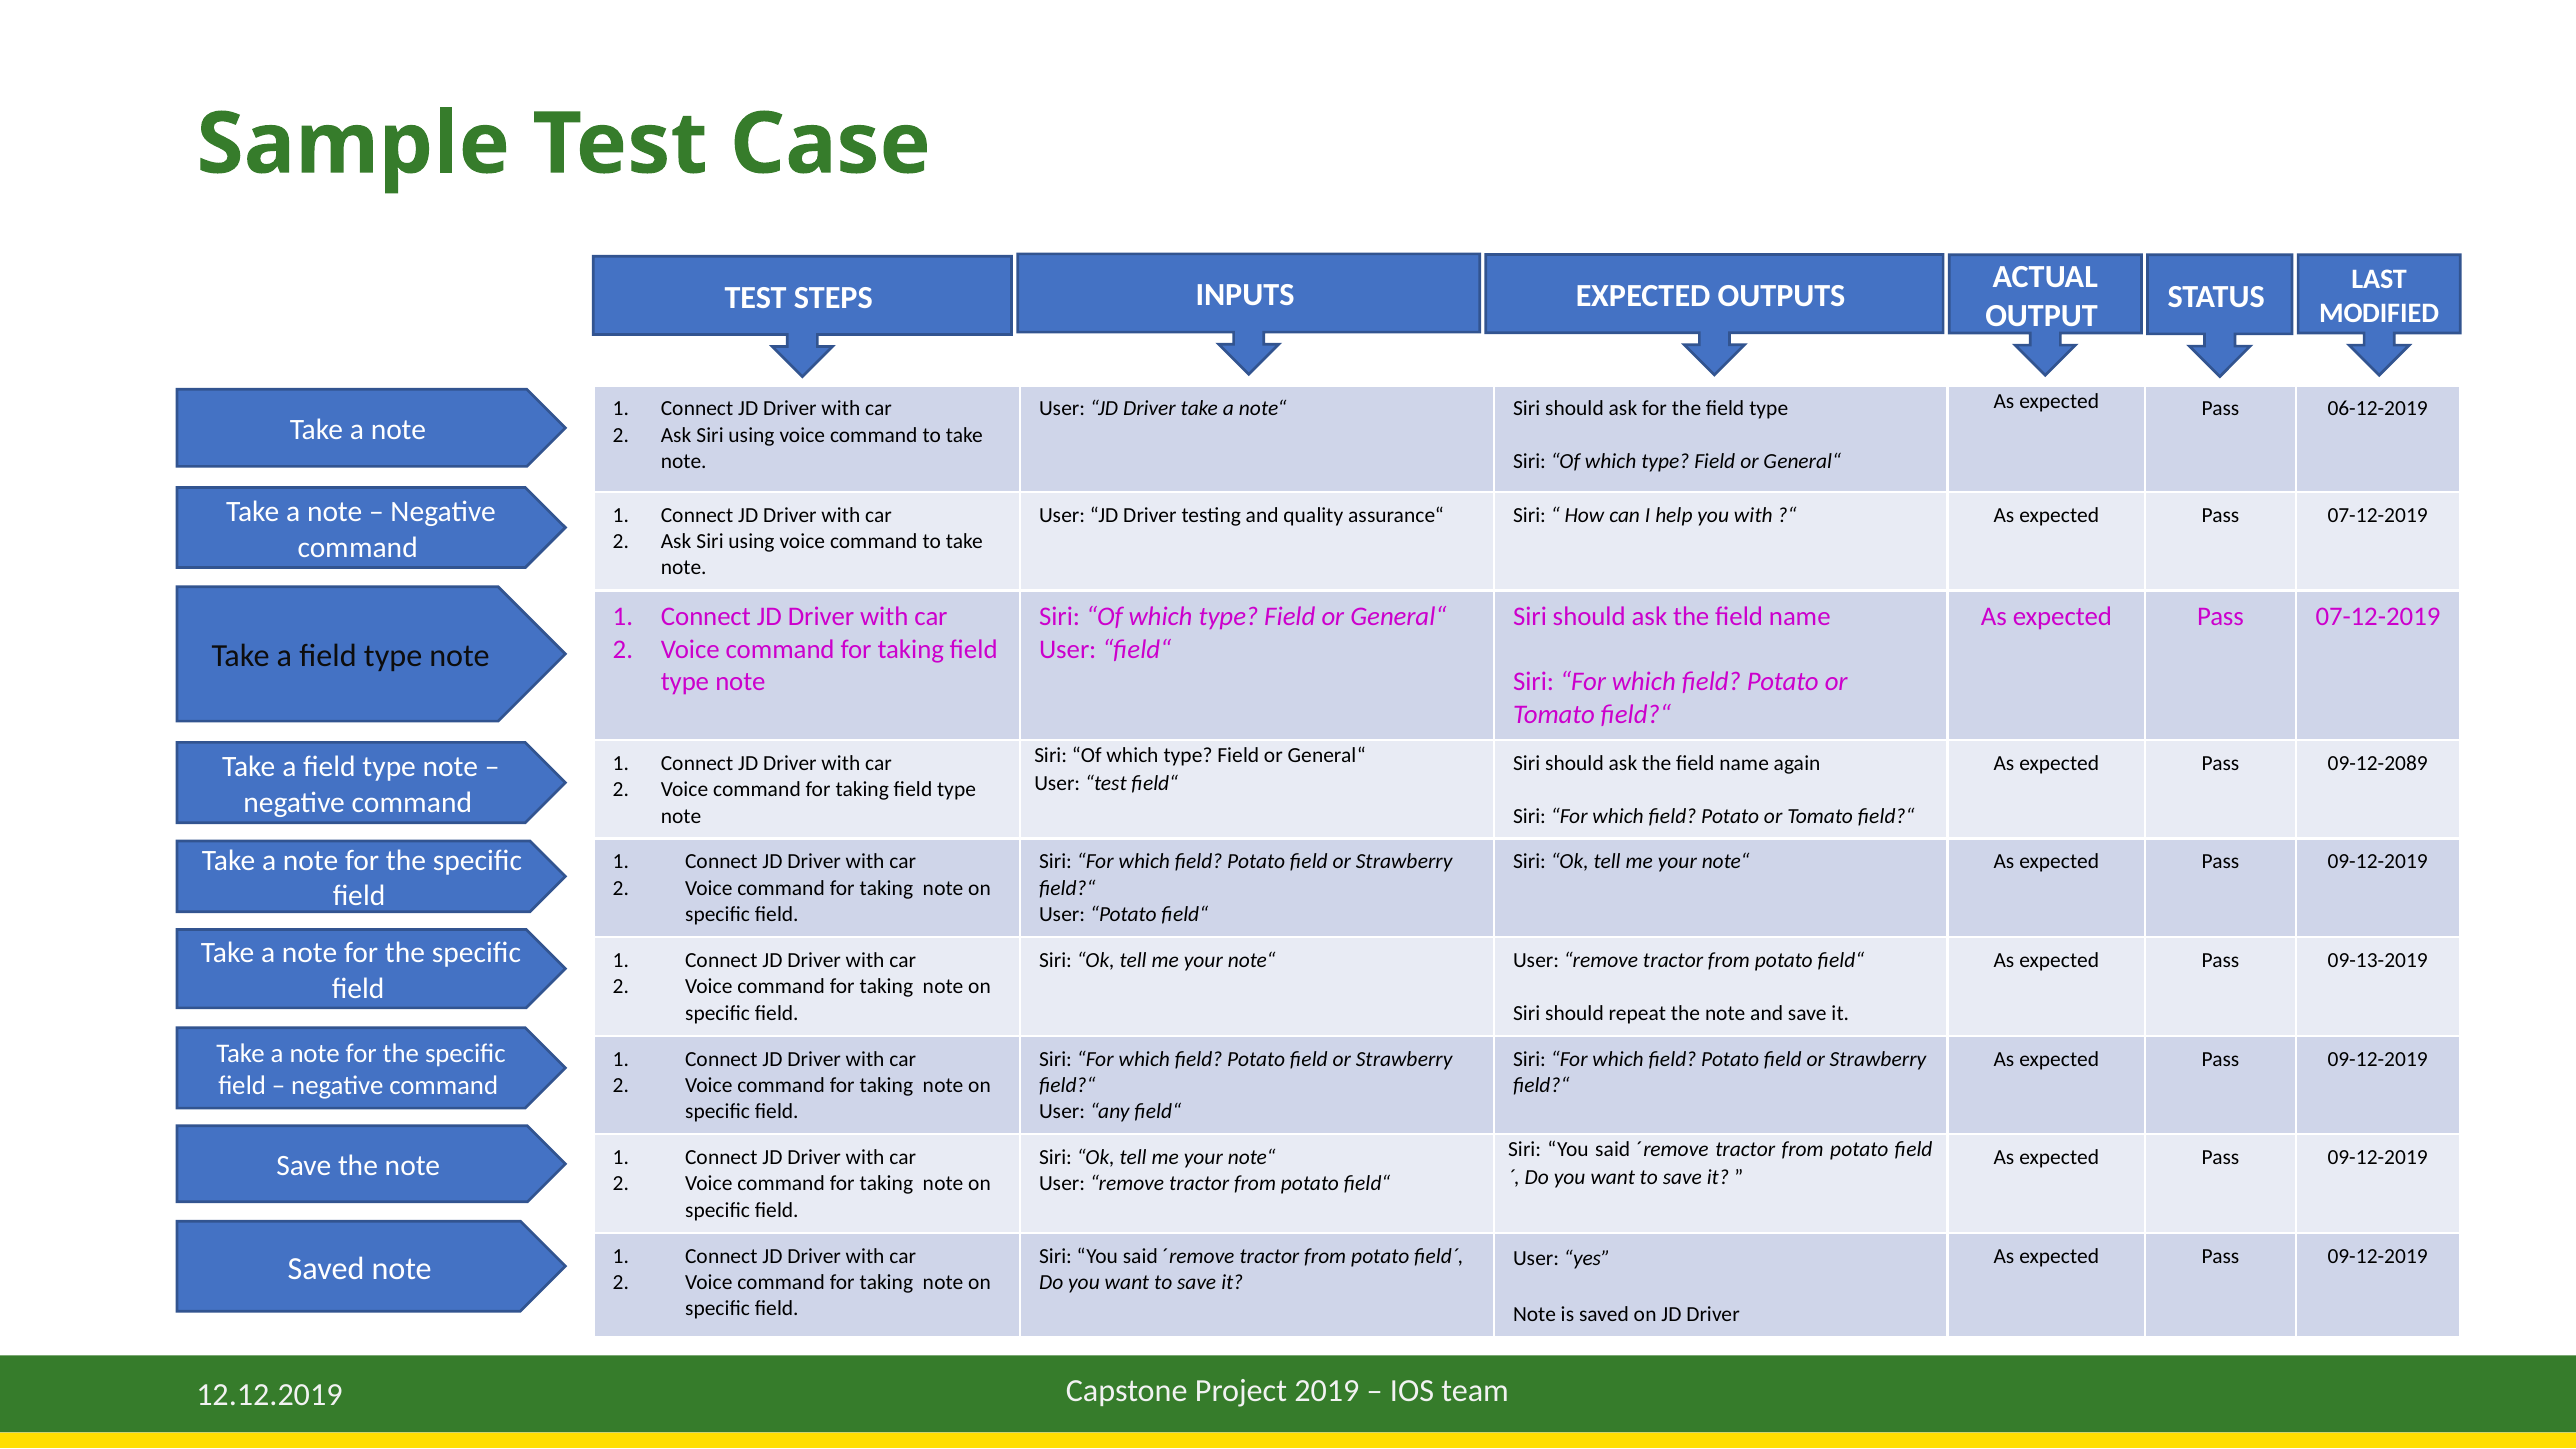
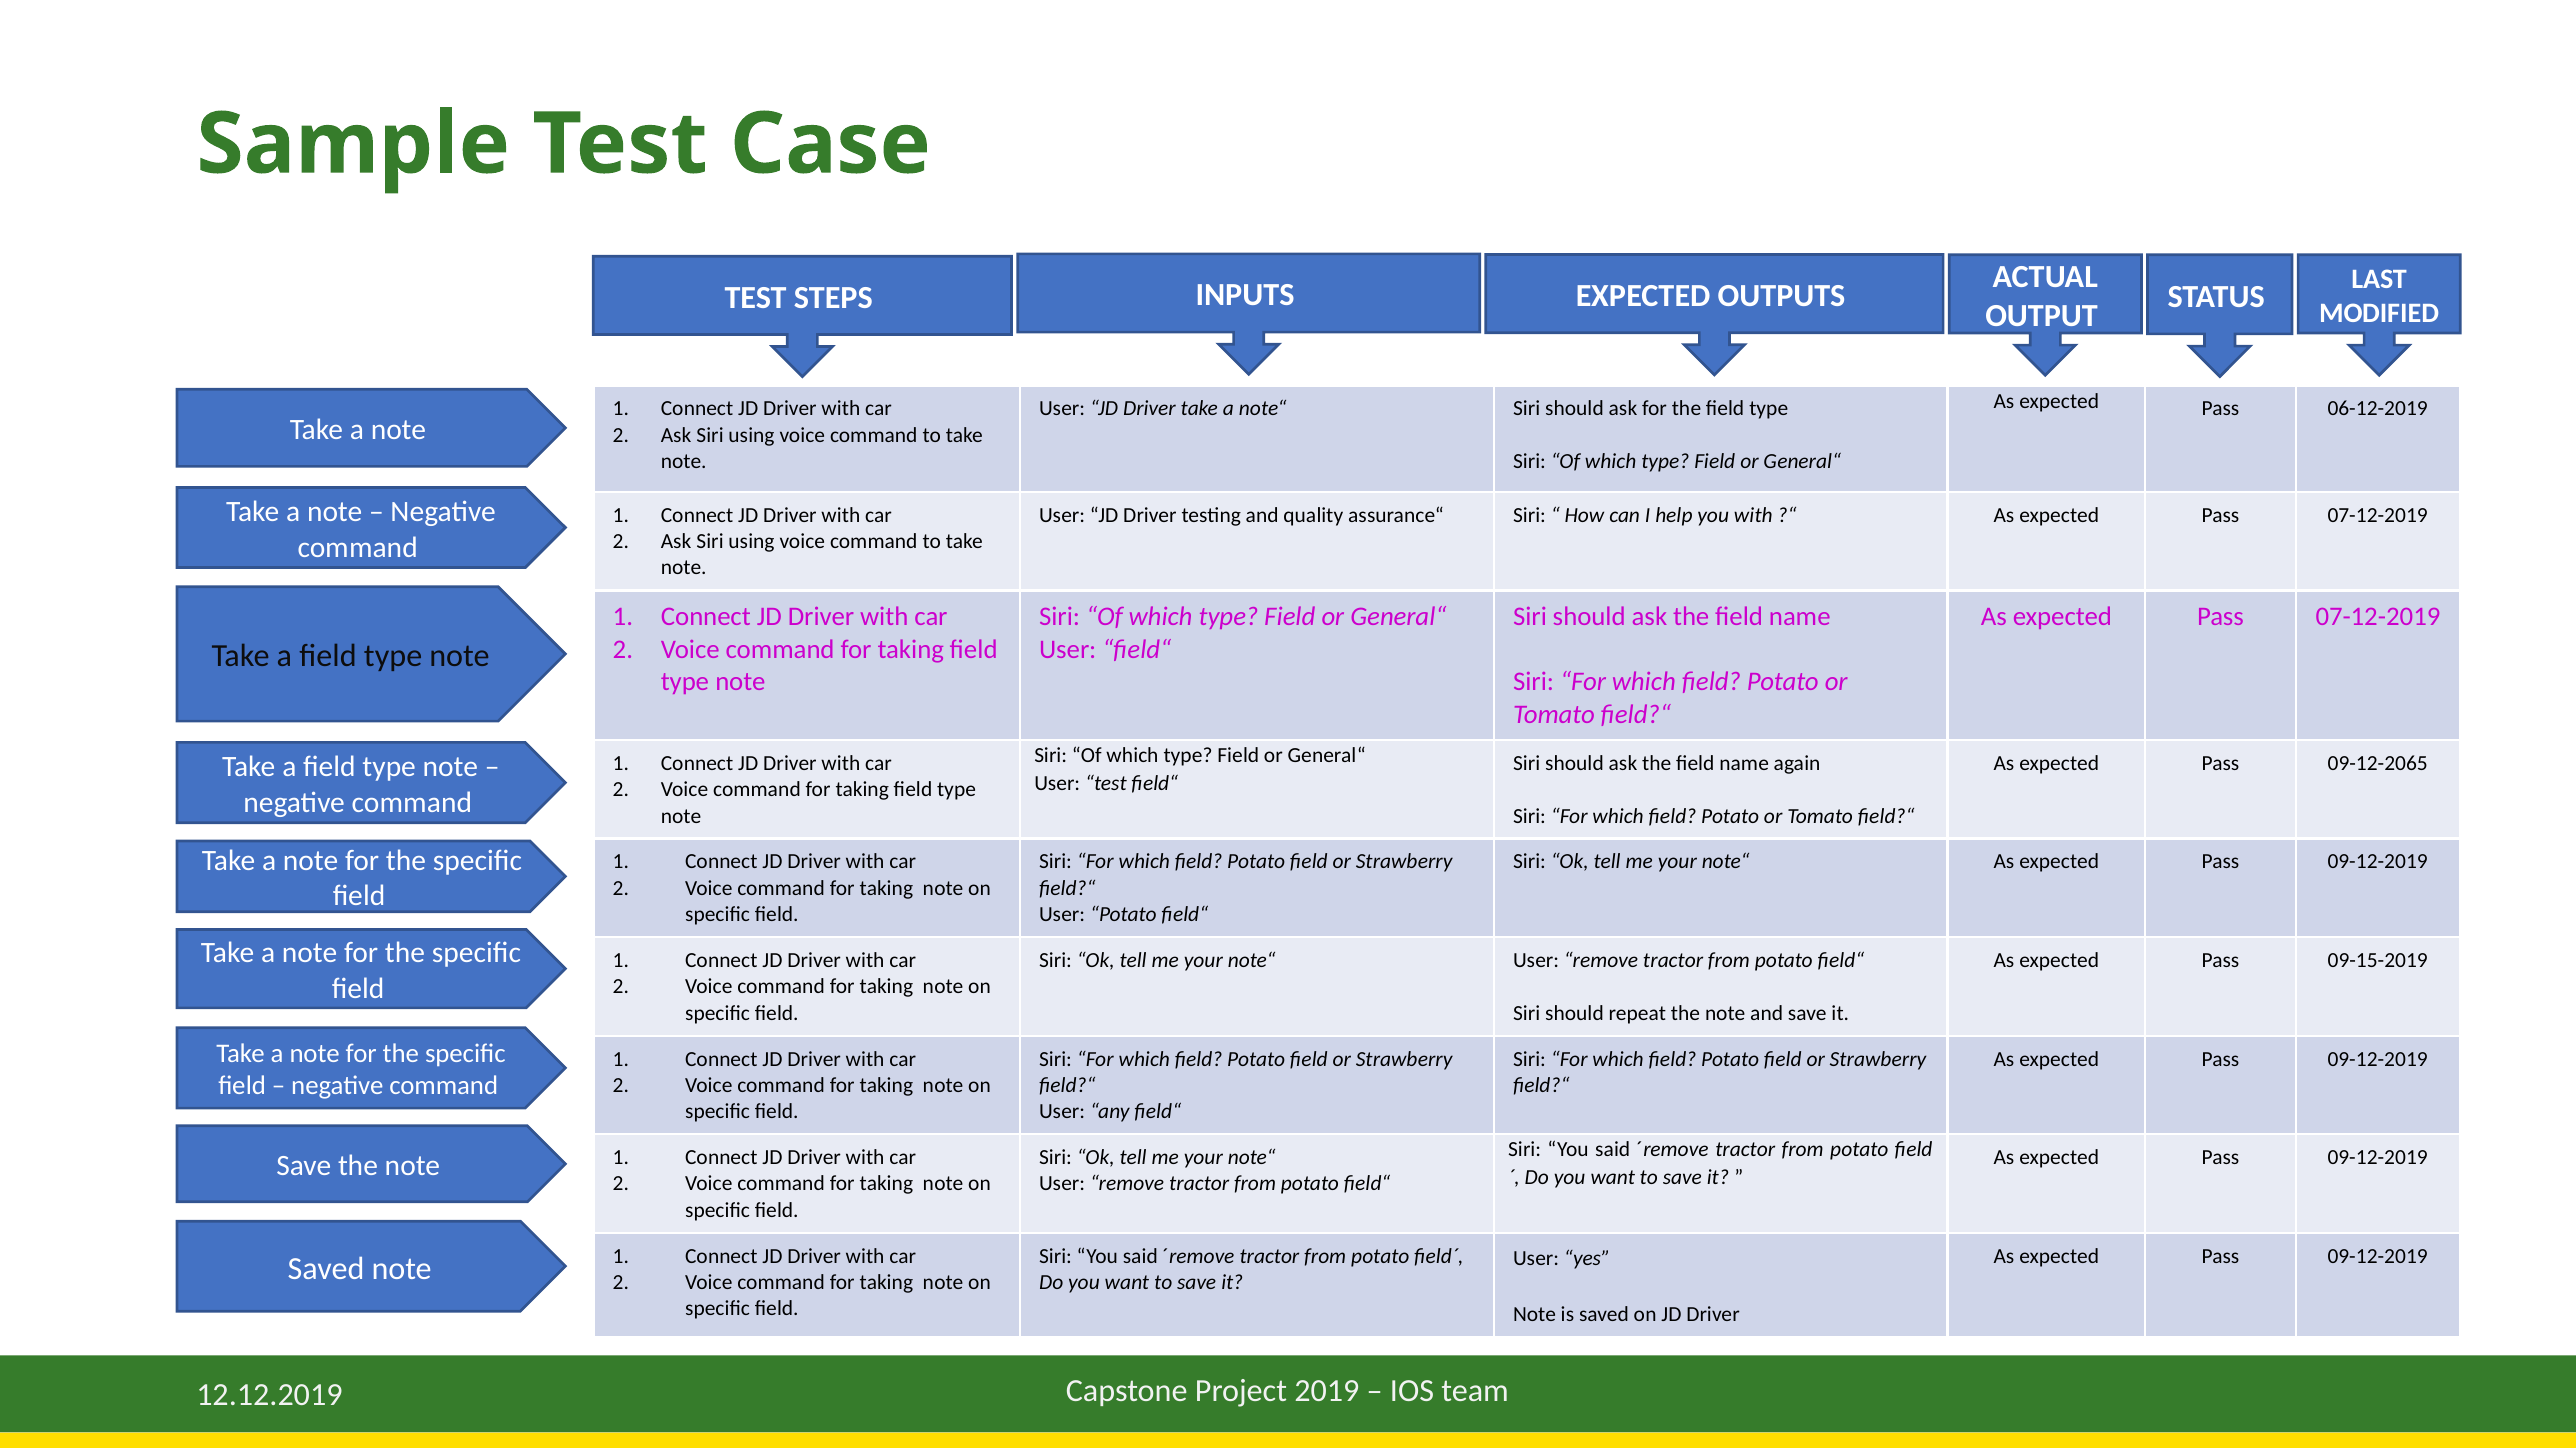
09-12-2089: 09-12-2089 -> 09-12-2065 (2378, 763)
09-13-2019: 09-13-2019 -> 09-15-2019 (2378, 960)
